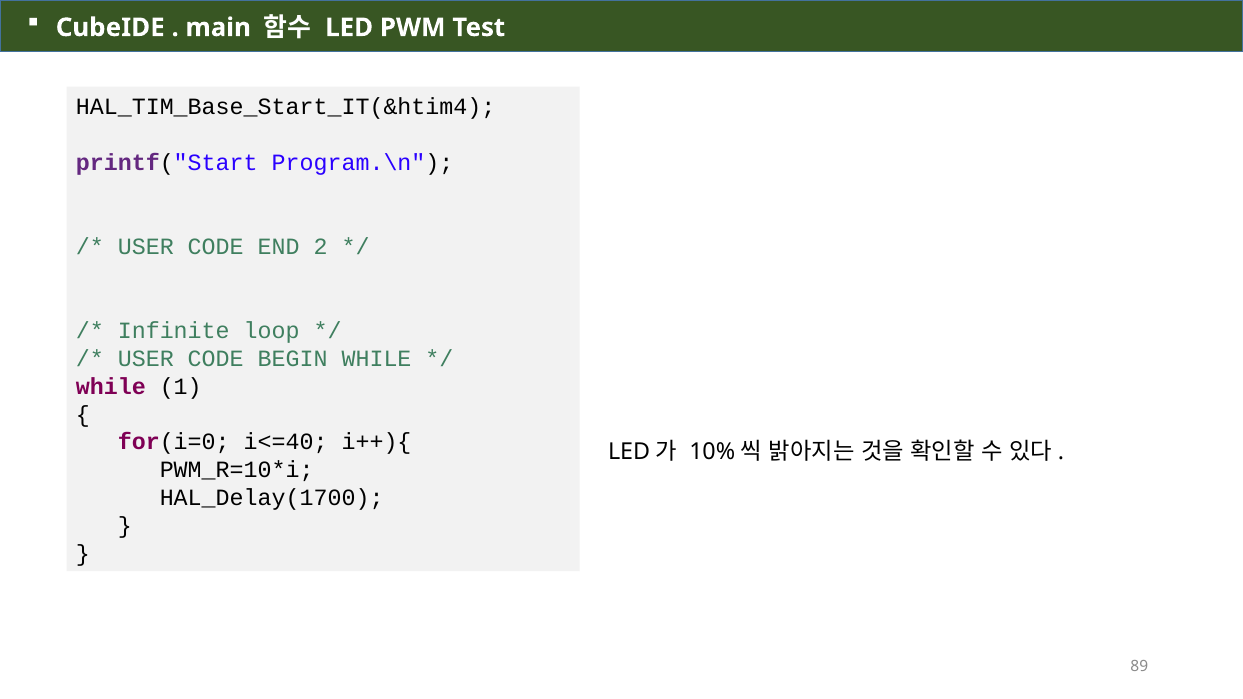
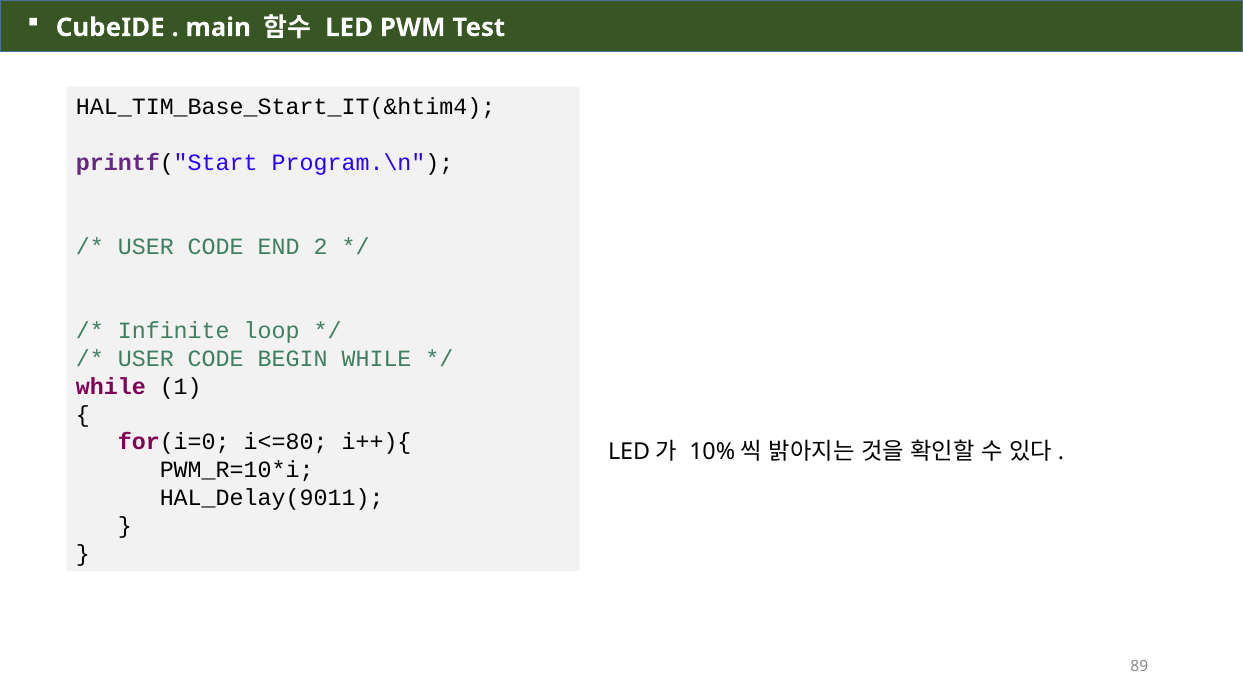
i<=40: i<=40 -> i<=80 (286, 442)
HAL_Delay(1700: HAL_Delay(1700 -> HAL_Delay(9011 (272, 498)
